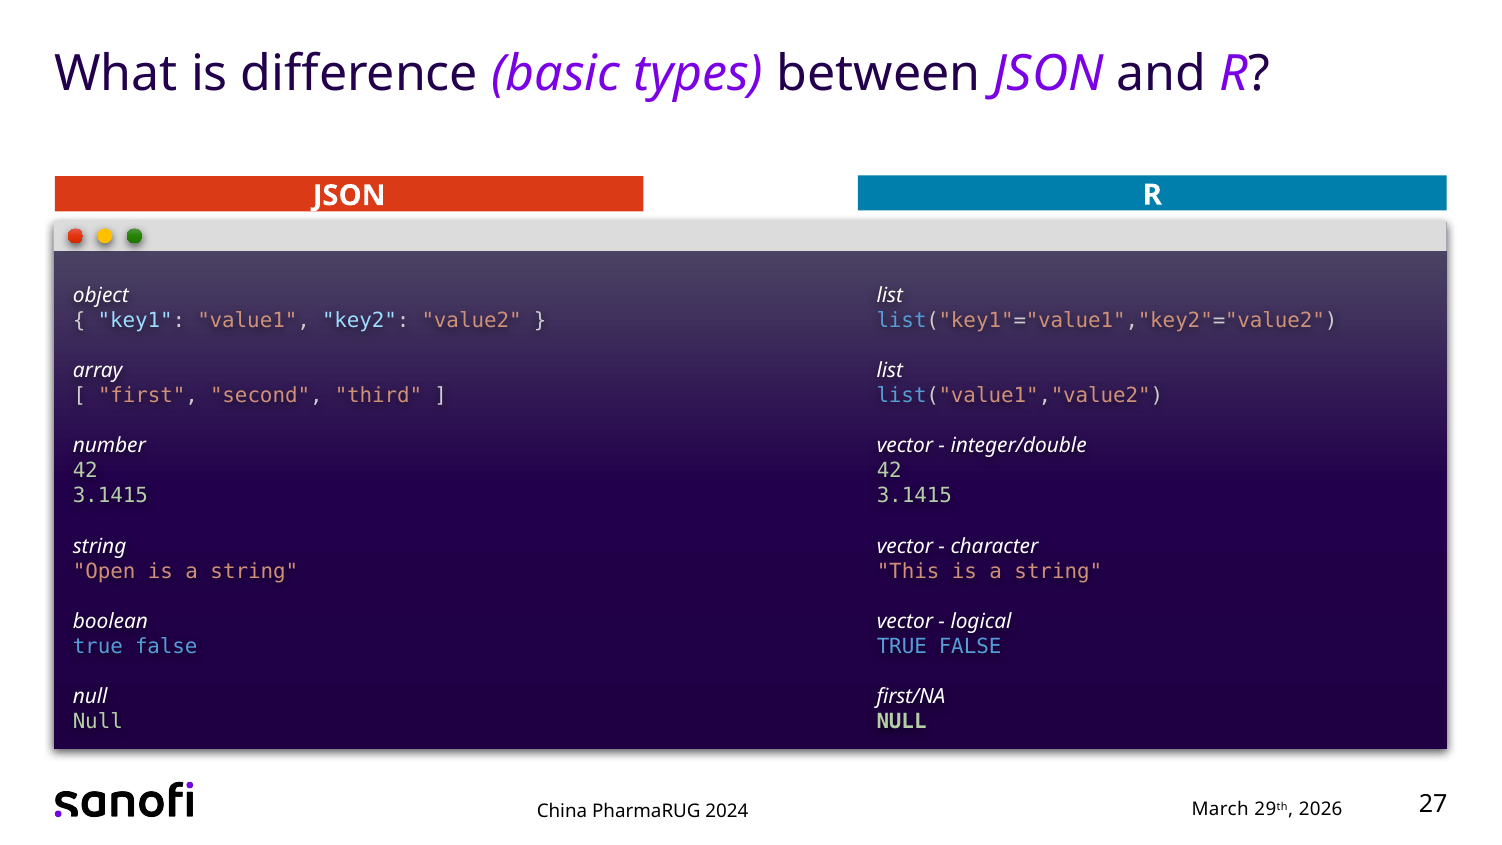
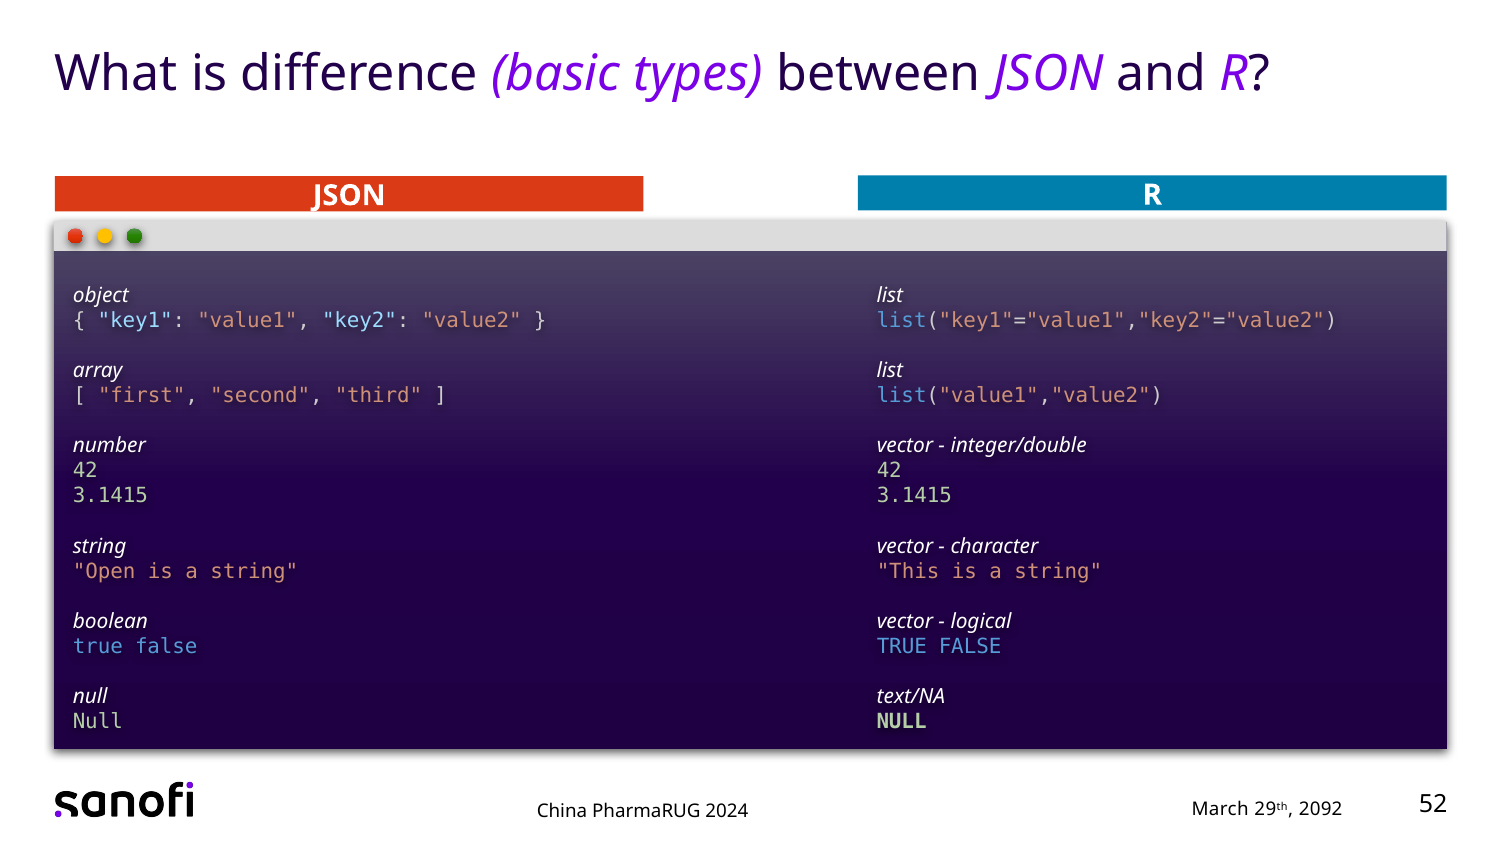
first/NA: first/NA -> text/NA (911, 697)
2026: 2026 -> 2092 (1321, 809)
27: 27 -> 52 (1433, 804)
